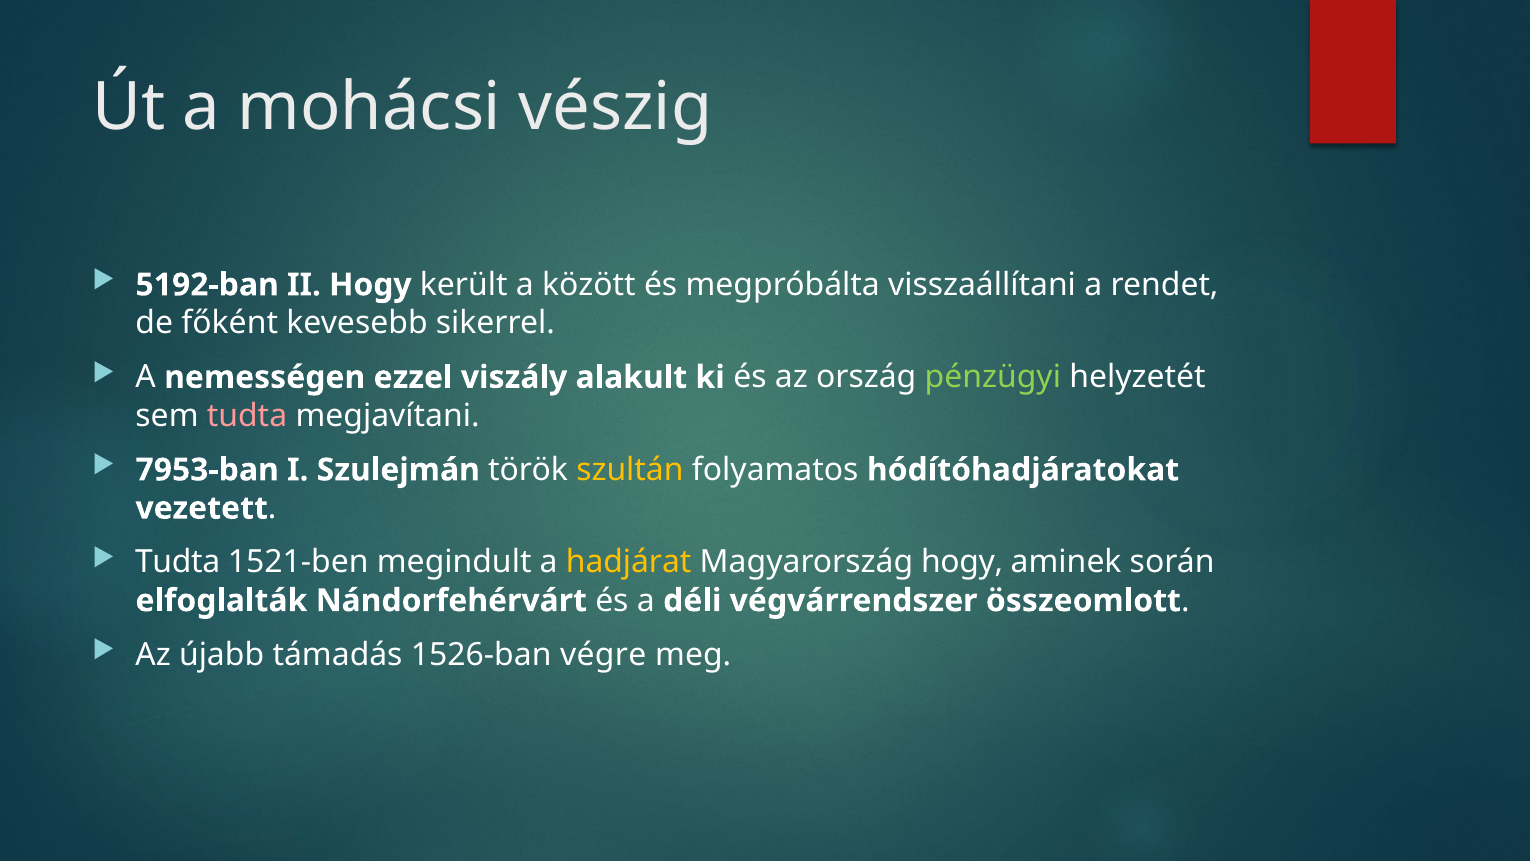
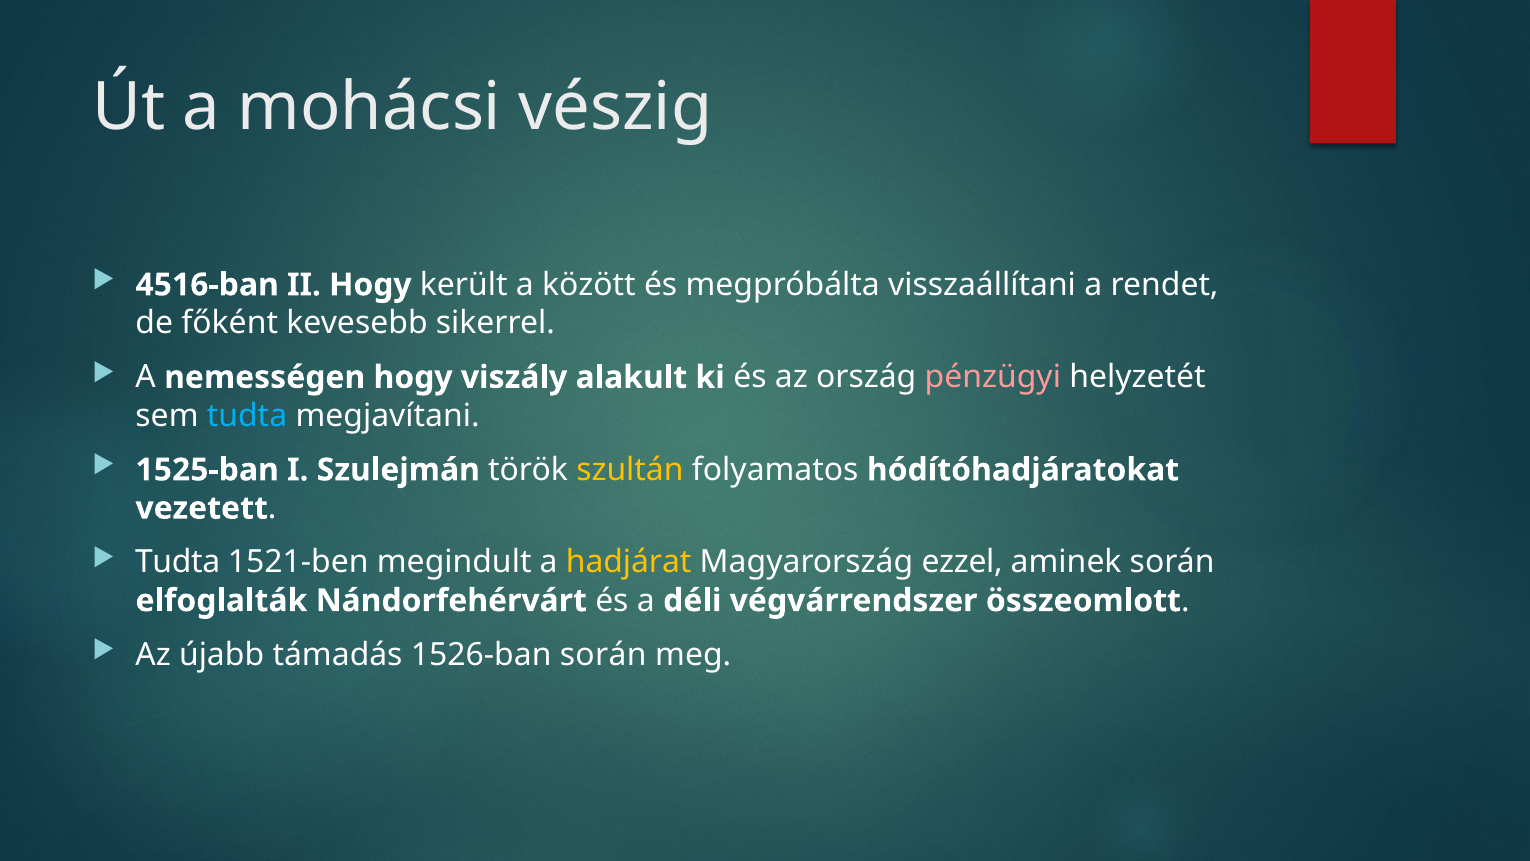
5192-ban: 5192-ban -> 4516-ban (207, 285)
nemességen ezzel: ezzel -> hogy (413, 377)
pénzügyi colour: light green -> pink (993, 377)
tudta colour: pink -> light blue (247, 415)
7953-ban: 7953-ban -> 1525-ban (207, 470)
Magyarország hogy: hogy -> ezzel (962, 562)
1526-ban végre: végre -> során (603, 655)
